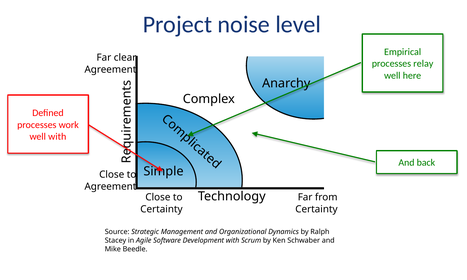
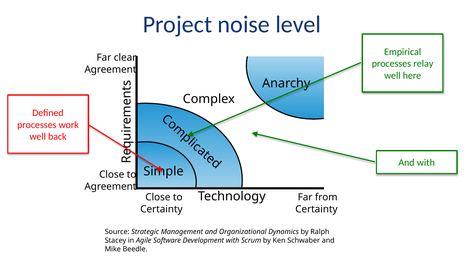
well with: with -> back (57, 137)
And back: back -> with (426, 163)
